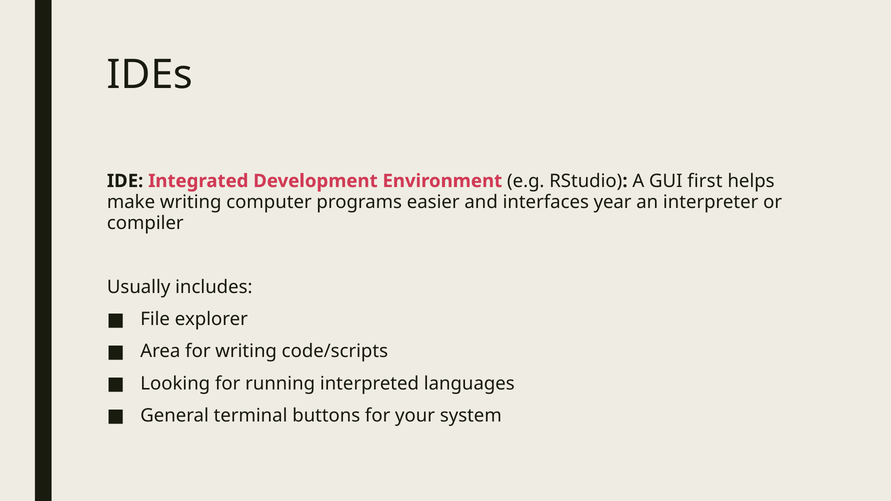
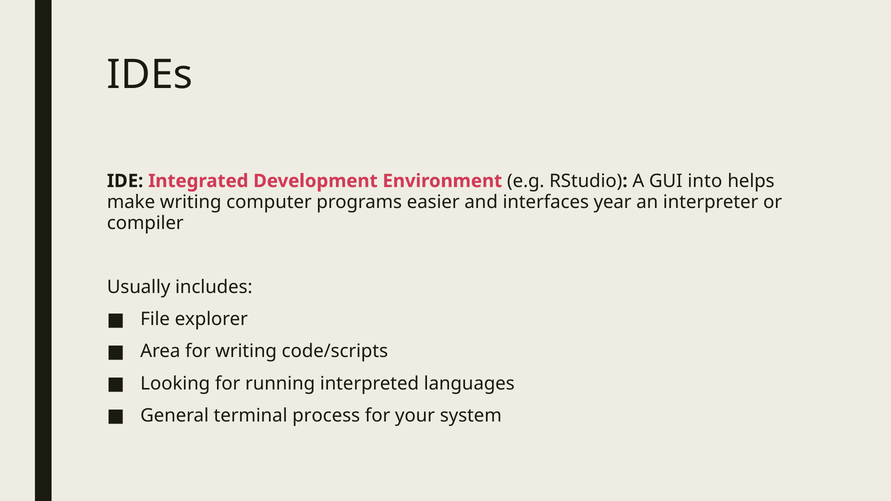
first: first -> into (705, 181)
buttons: buttons -> process (326, 416)
